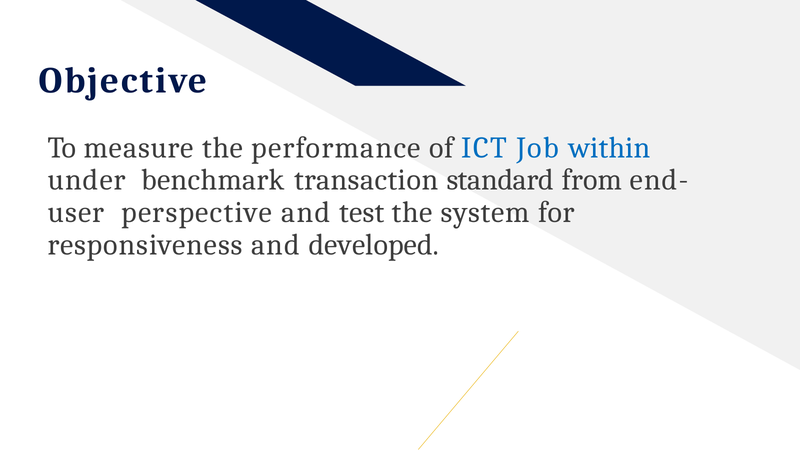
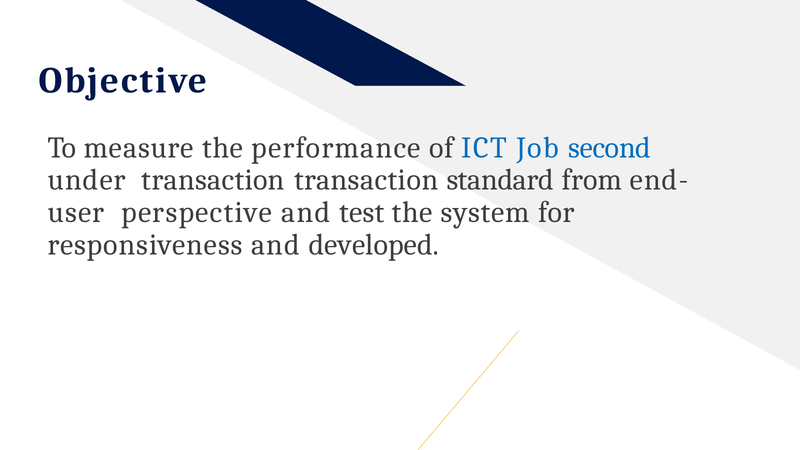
within: within -> second (610, 148)
under benchmark: benchmark -> transaction (213, 180)
